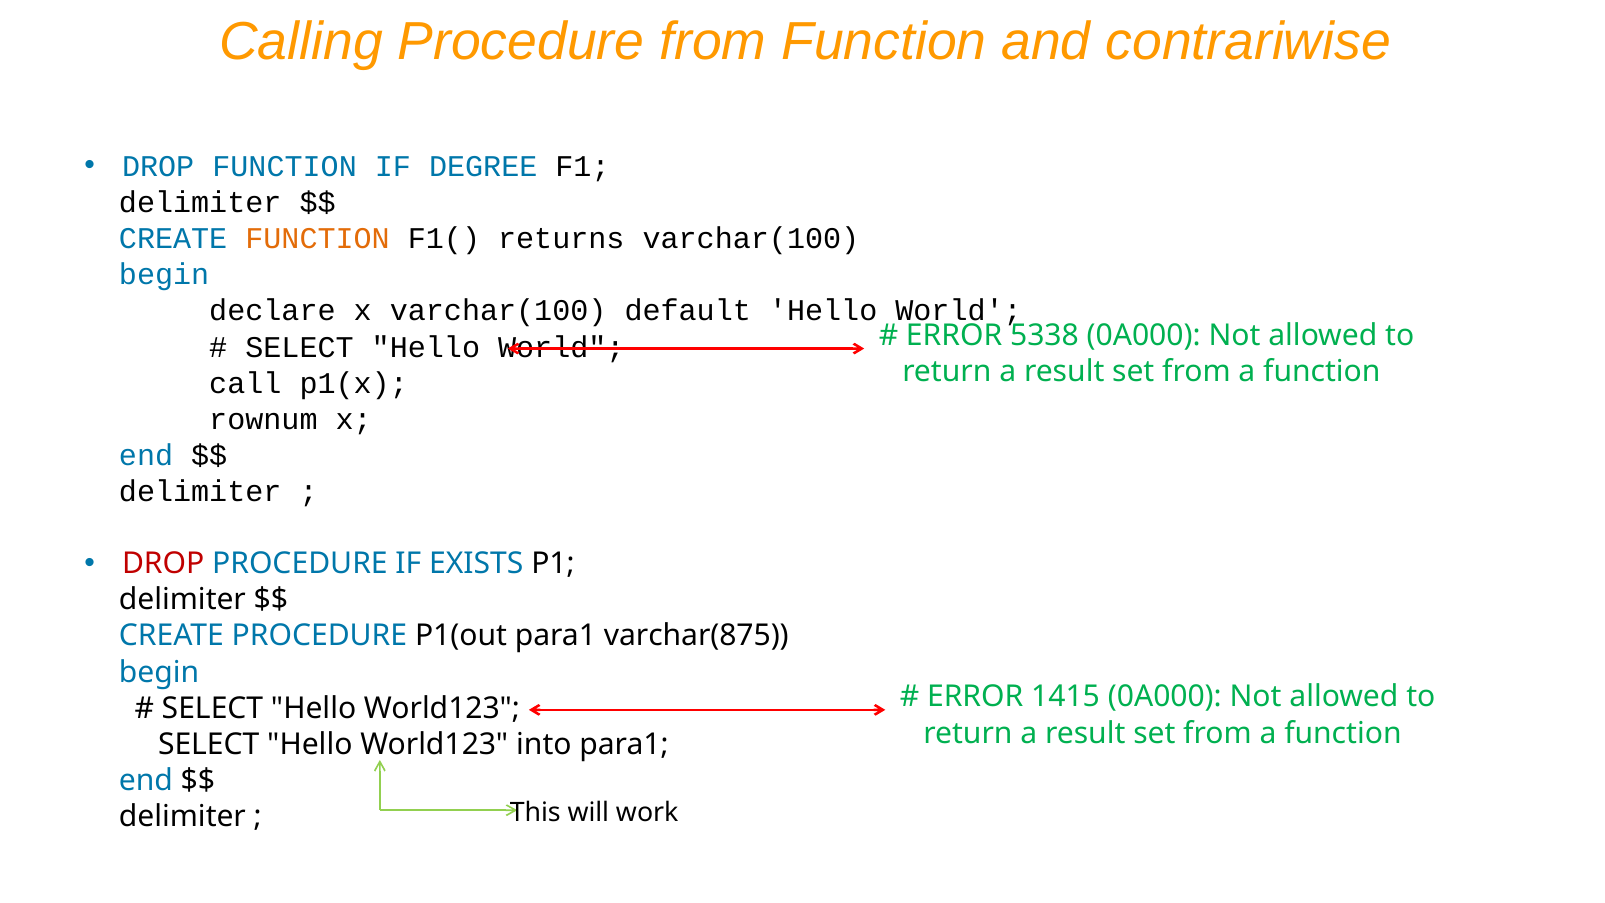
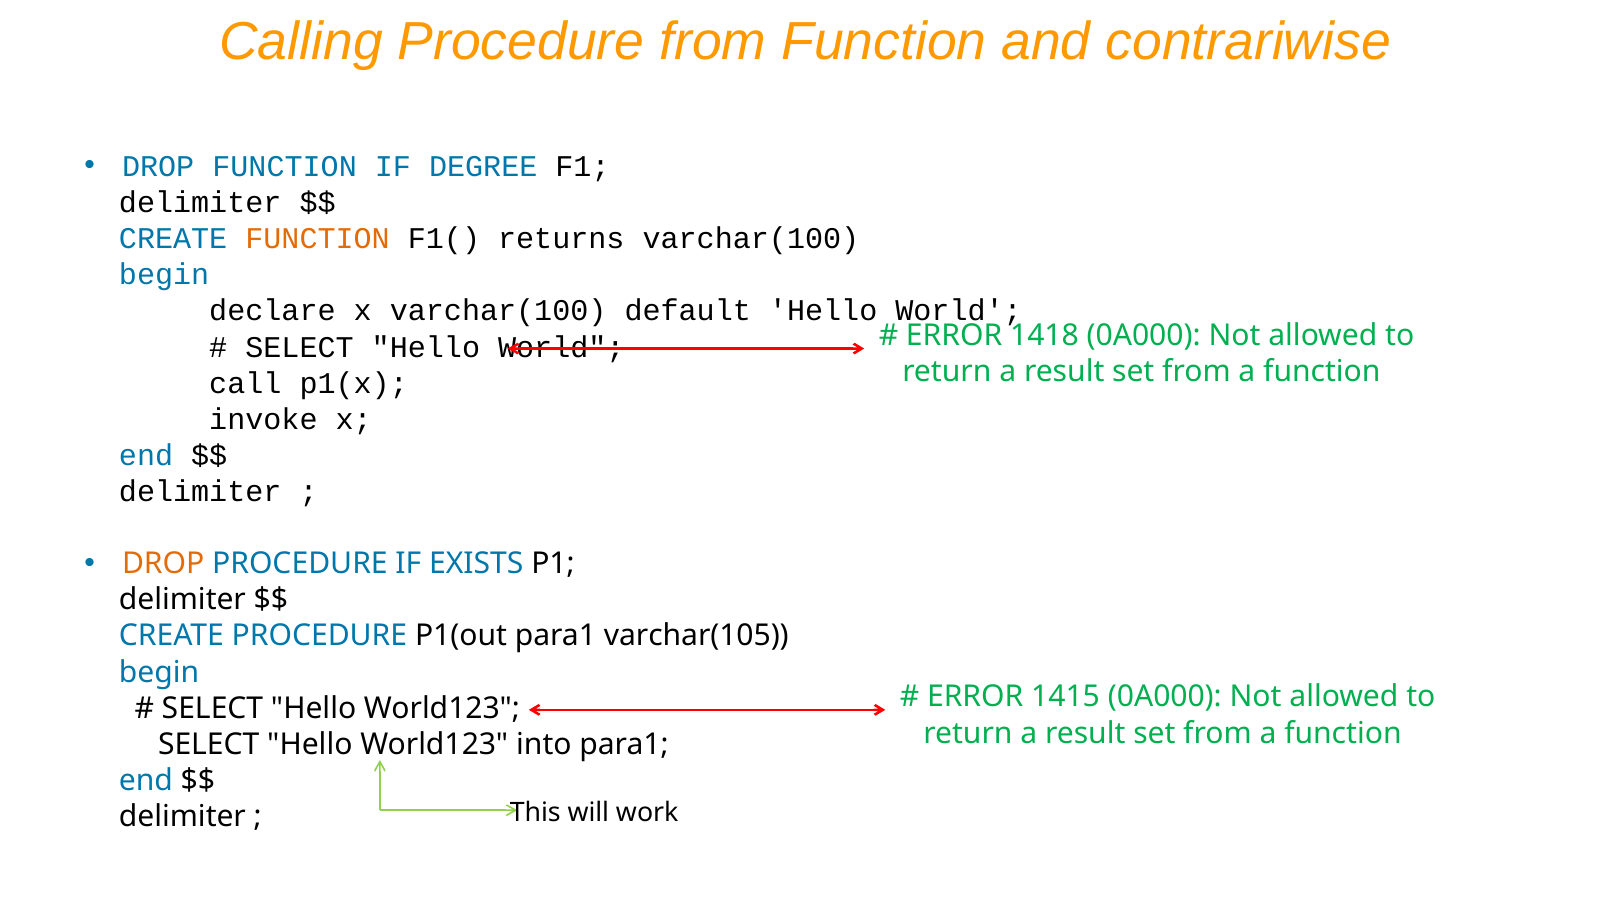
5338: 5338 -> 1418 (1045, 336)
rownum: rownum -> invoke (263, 419)
DROP colour: red -> orange (163, 564)
varchar(875: varchar(875 -> varchar(105 (696, 636)
